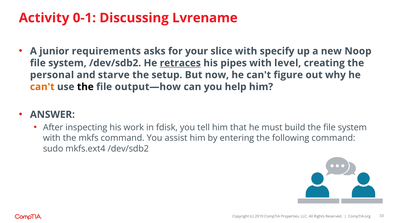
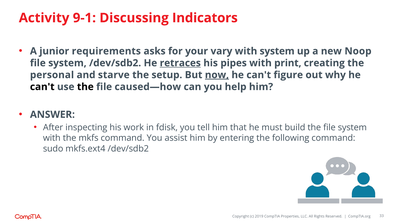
0-1: 0-1 -> 9-1 (84, 18)
Lvrename: Lvrename -> Indicators (205, 18)
slice: slice -> vary (221, 51)
with specify: specify -> system (277, 51)
level: level -> print (288, 63)
now underline: none -> present (217, 75)
can't colour: orange -> black (42, 87)
output—how: output—how -> caused—how (148, 87)
